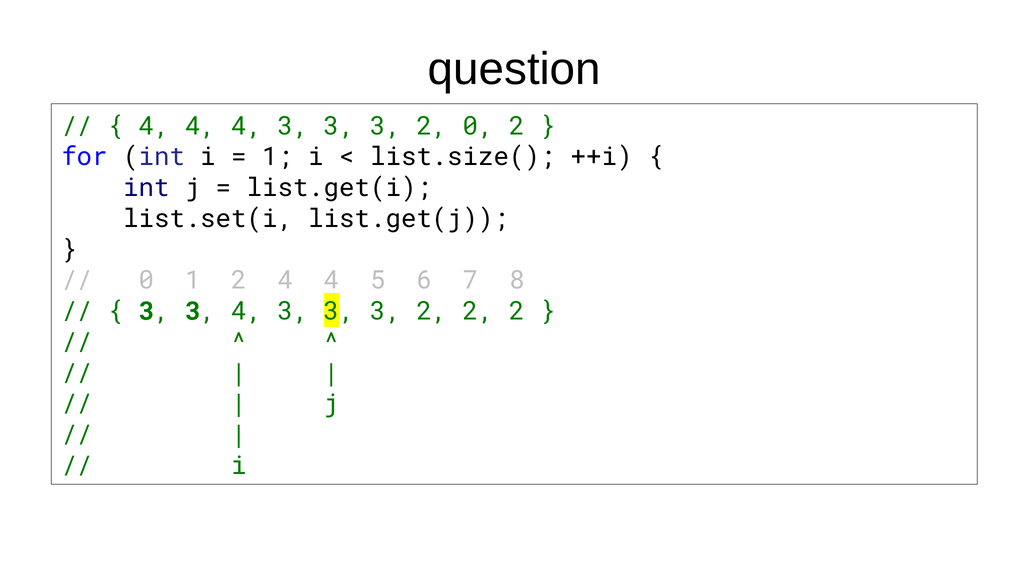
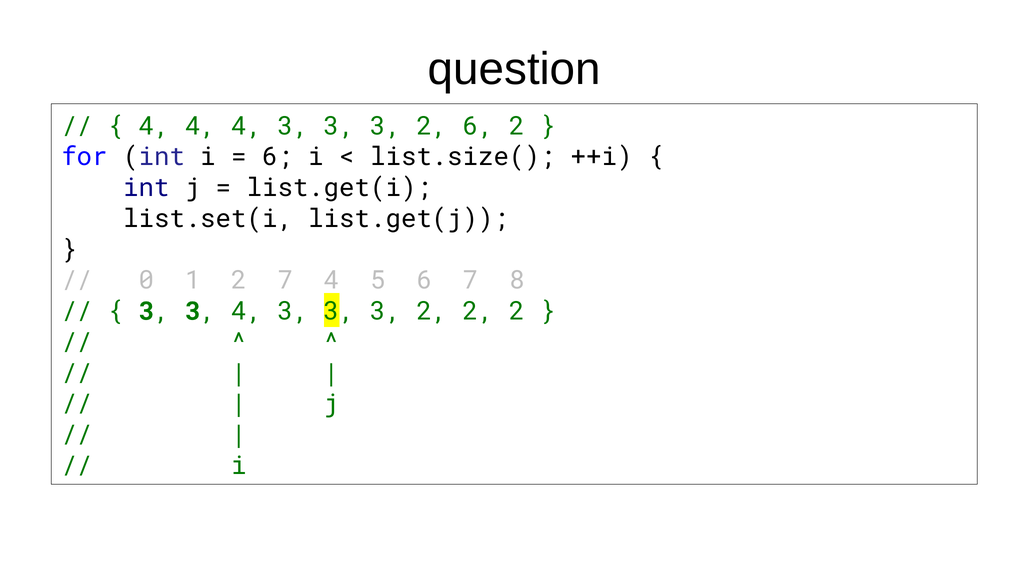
2 0: 0 -> 6 (478, 126)
1: 1 -> 6 (278, 157)
2 4: 4 -> 7 (285, 280)
